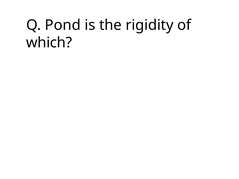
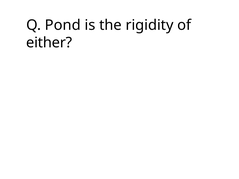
which: which -> either (49, 43)
